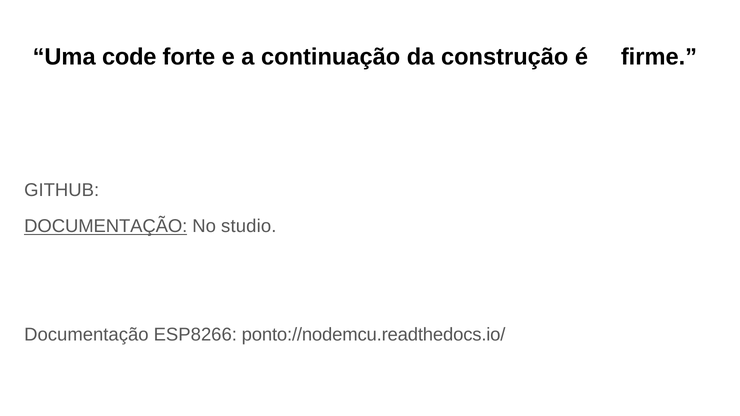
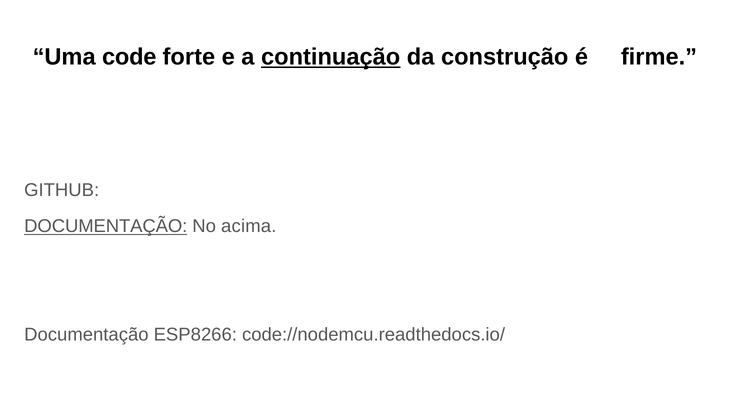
continuação underline: none -> present (331, 57)
studio: studio -> acima (249, 227)
ponto://nodemcu.readthedocs.io/: ponto://nodemcu.readthedocs.io/ -> code://nodemcu.readthedocs.io/ (374, 335)
